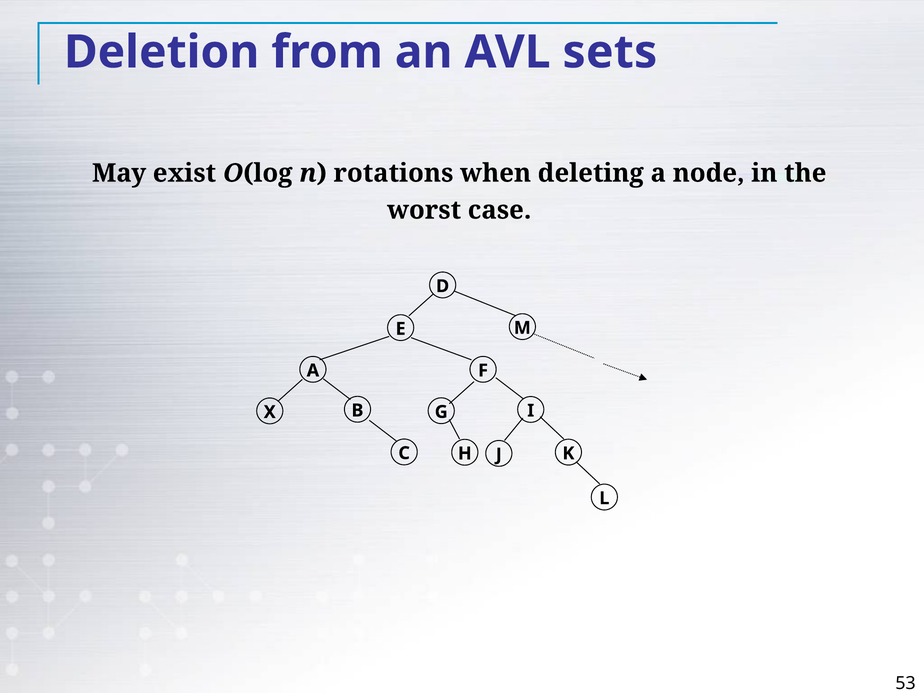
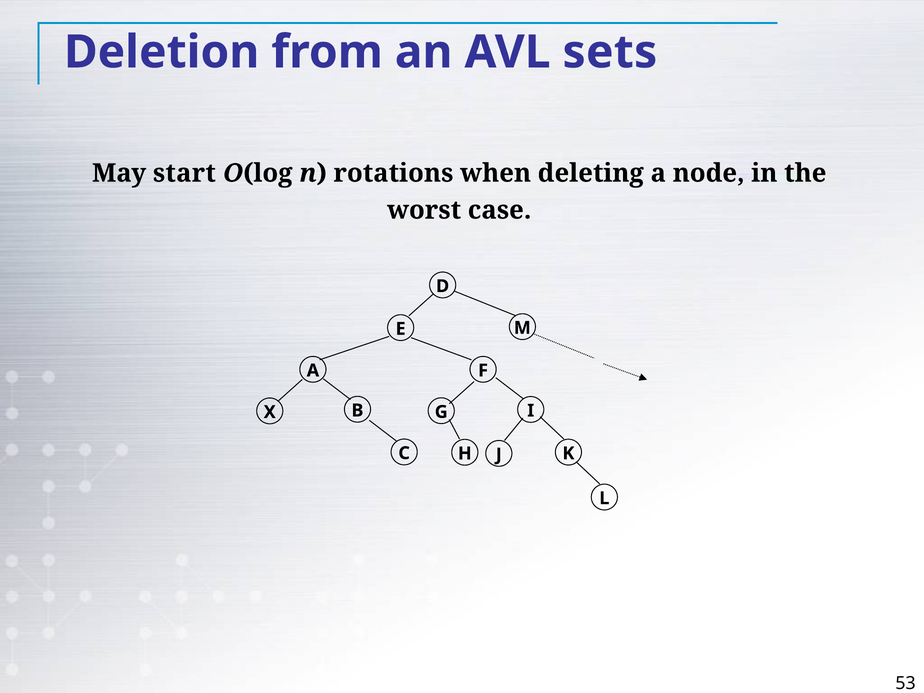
exist: exist -> start (184, 173)
